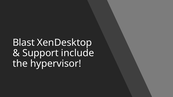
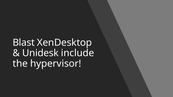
Support: Support -> Unidesk (40, 53)
